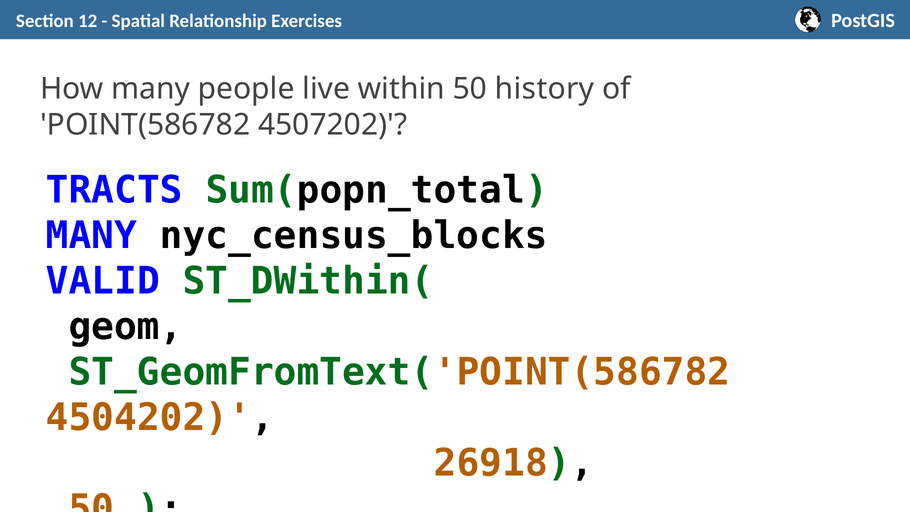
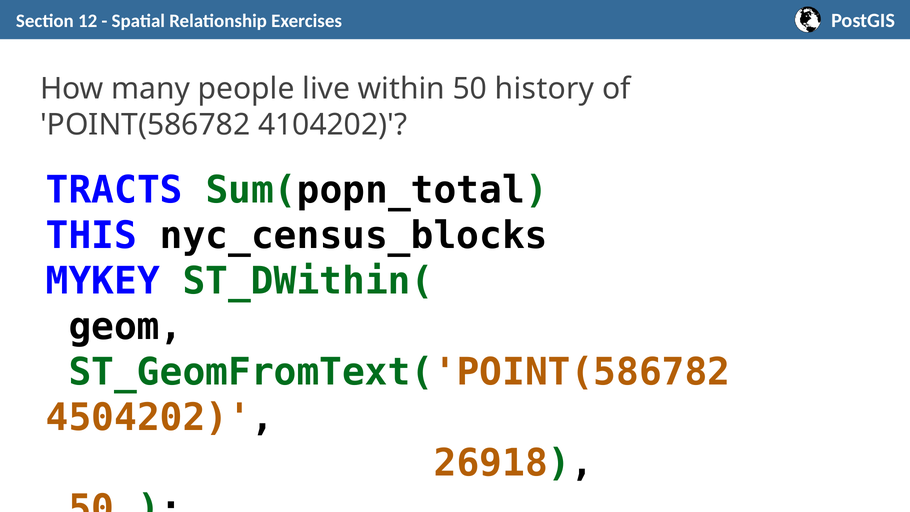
4507202: 4507202 -> 4104202 (333, 125)
MANY: MANY -> THIS (91, 236)
VALID: VALID -> MYKEY (103, 281)
